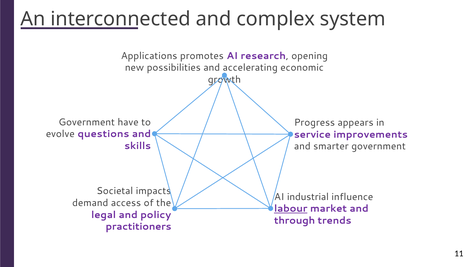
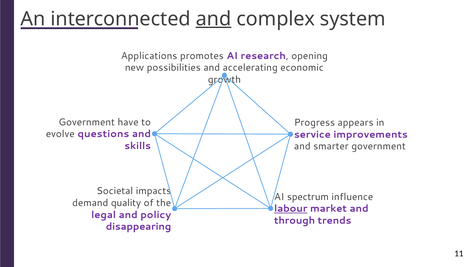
and underline: none -> present (214, 19)
industrial: industrial -> spectrum (308, 197)
access: access -> quality (126, 203)
practitioners: practitioners -> disappearing (139, 227)
